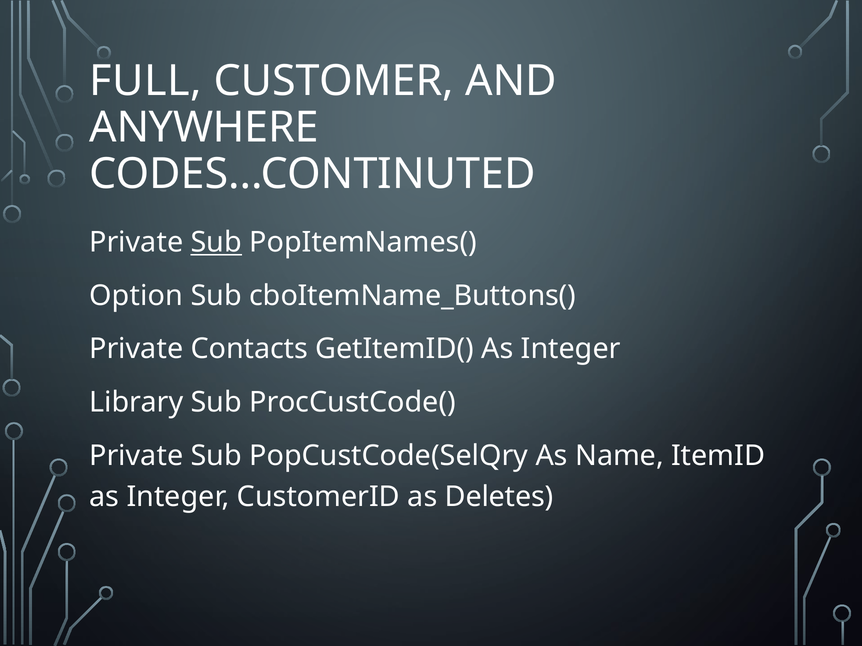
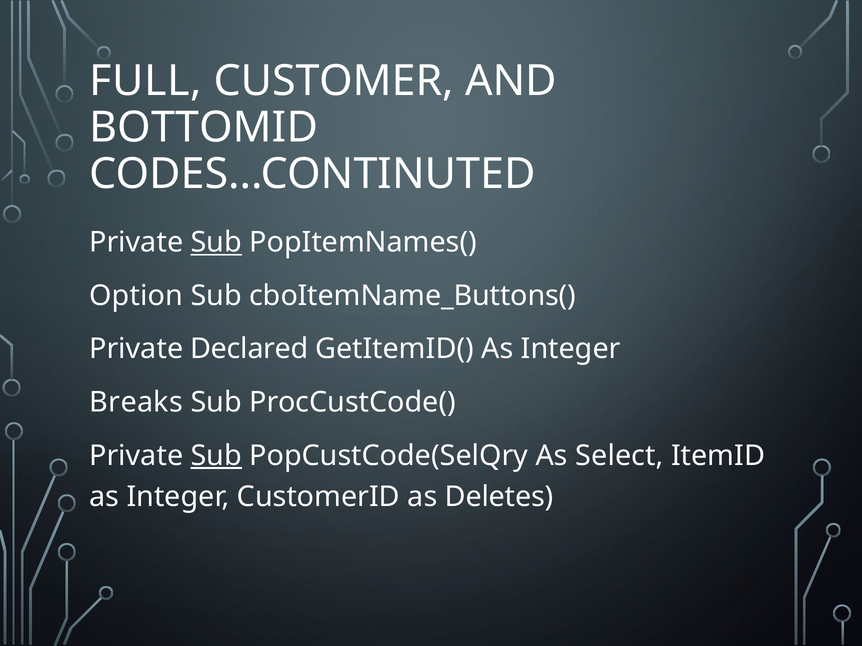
ANYWHERE: ANYWHERE -> BOTTOMID (204, 128)
Contacts: Contacts -> Declared (249, 349)
Library: Library -> Breaks (136, 403)
Sub underline: none -> present (216, 456)
Name: Name -> Select (619, 456)
